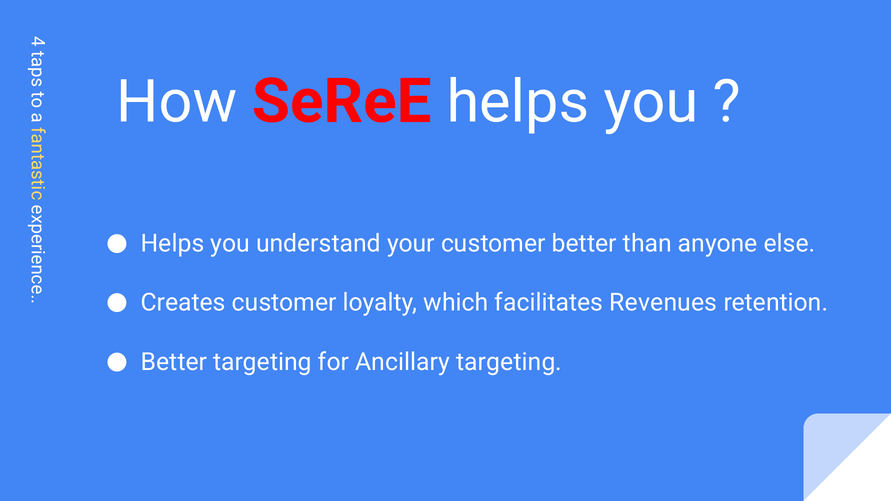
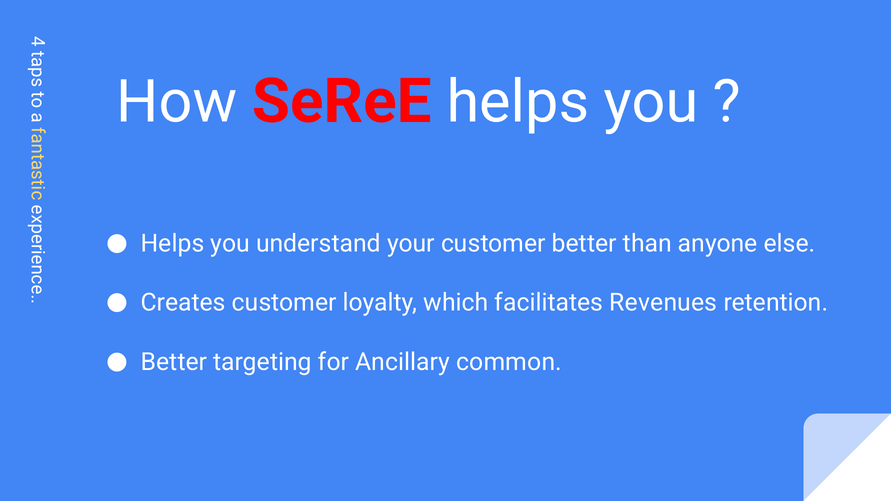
Ancillary targeting: targeting -> common (509, 362)
